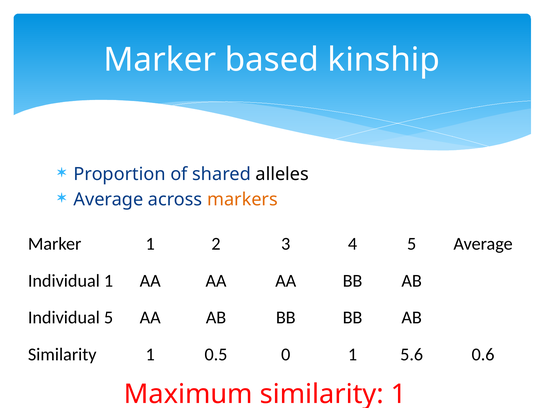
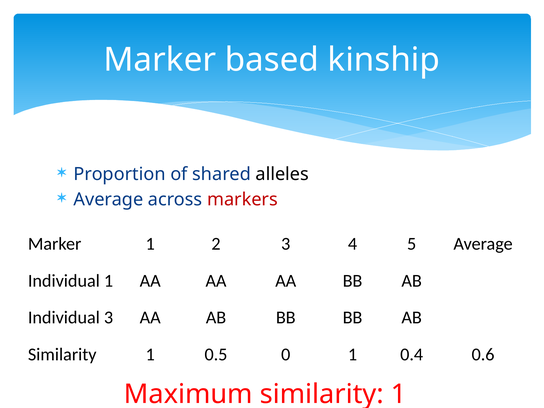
markers colour: orange -> red (242, 199)
Individual 5: 5 -> 3 (109, 318)
5.6: 5.6 -> 0.4 (412, 355)
